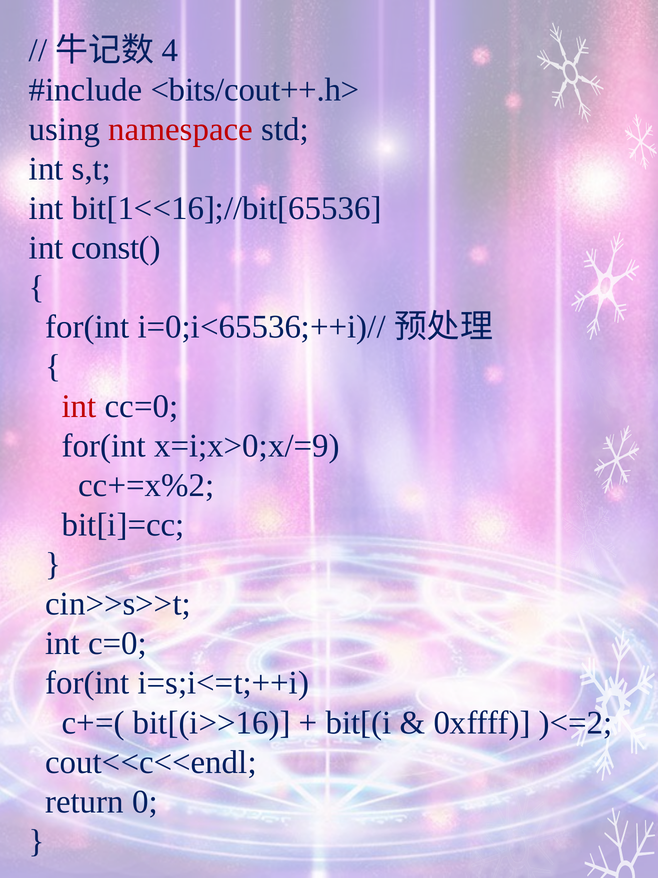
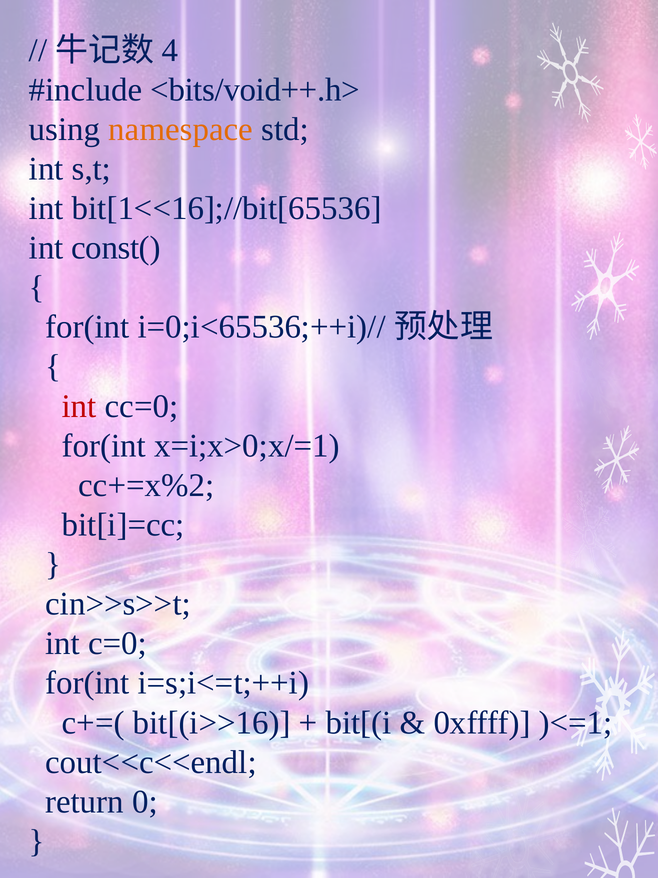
<bits/cout++.h>: <bits/cout++.h> -> <bits/void++.h> (255, 90)
namespace colour: red -> orange (181, 129)
x=i;x>0;x/=9: x=i;x>0;x/=9 -> x=i;x>0;x/=1 (247, 445)
)<=2: )<=2 -> )<=1 (576, 722)
